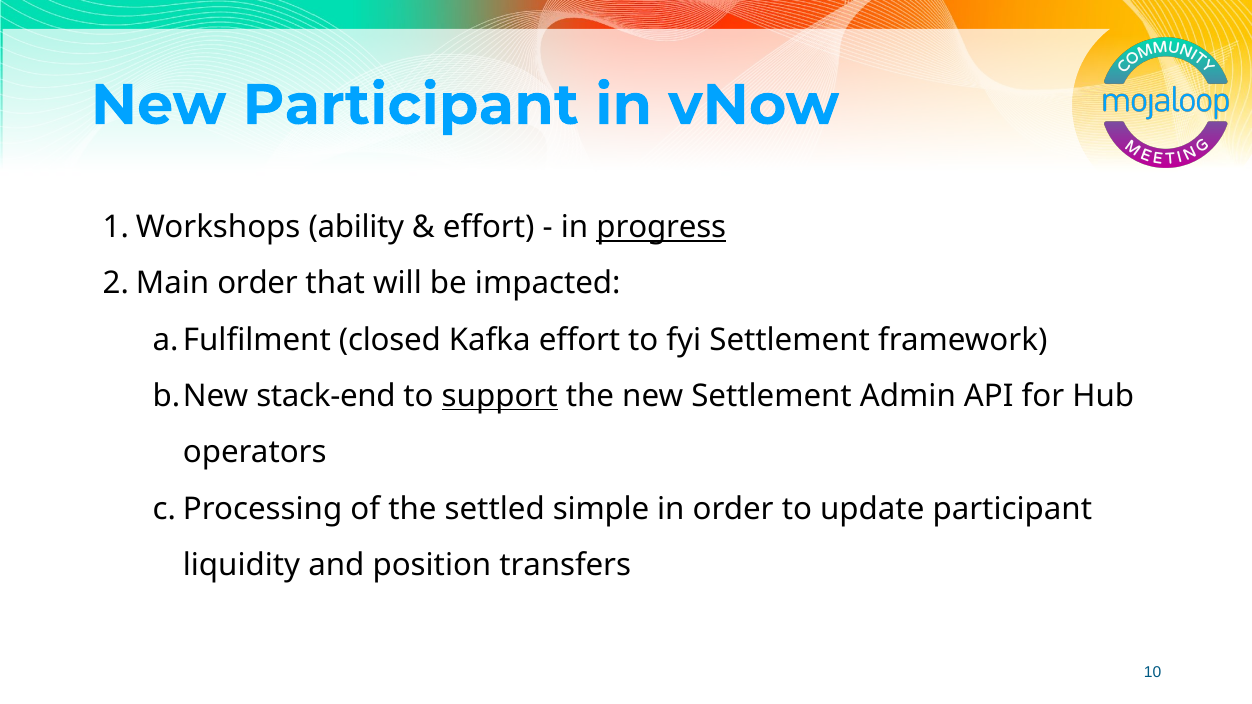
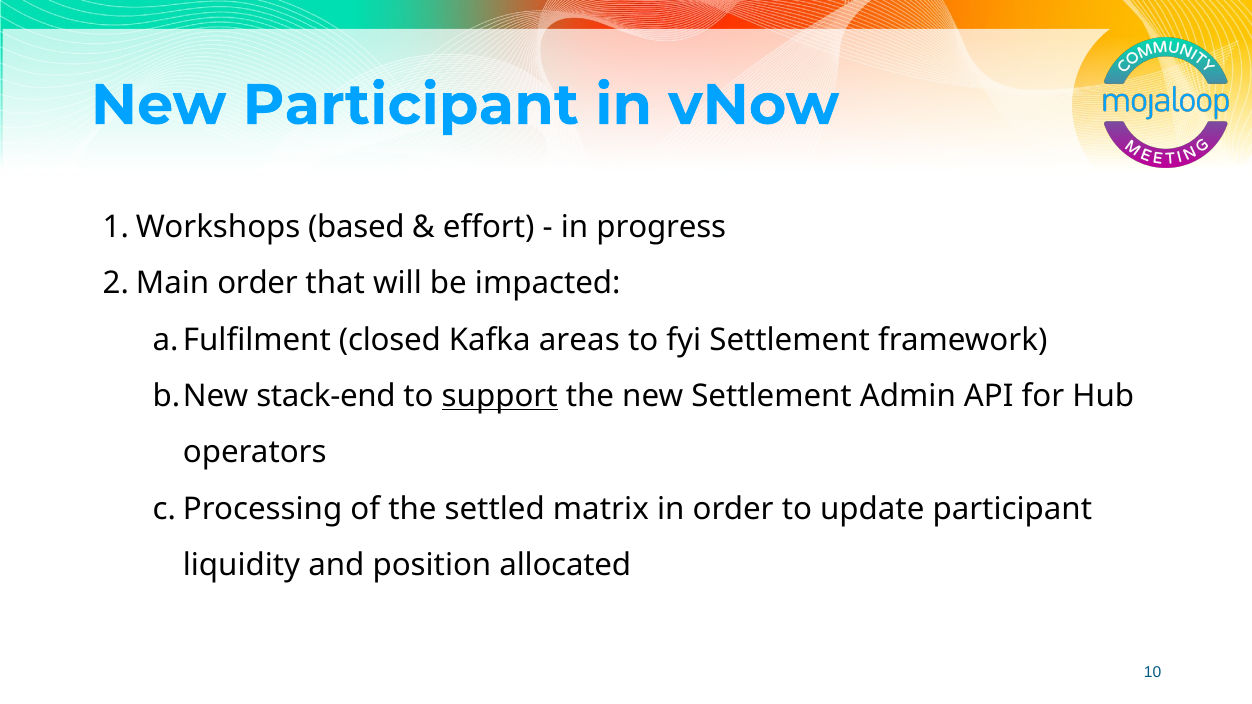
ability: ability -> based (356, 227)
progress underline: present -> none (661, 227)
Kafka effort: effort -> areas (579, 340)
simple: simple -> matrix (601, 509)
transfers: transfers -> allocated (565, 565)
